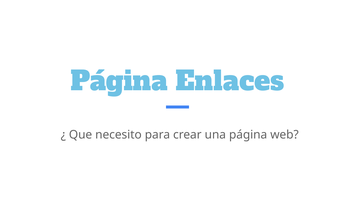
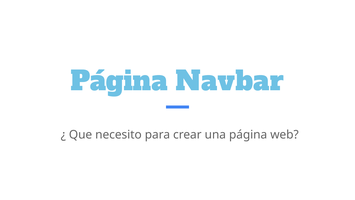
Enlaces: Enlaces -> Navbar (230, 81)
